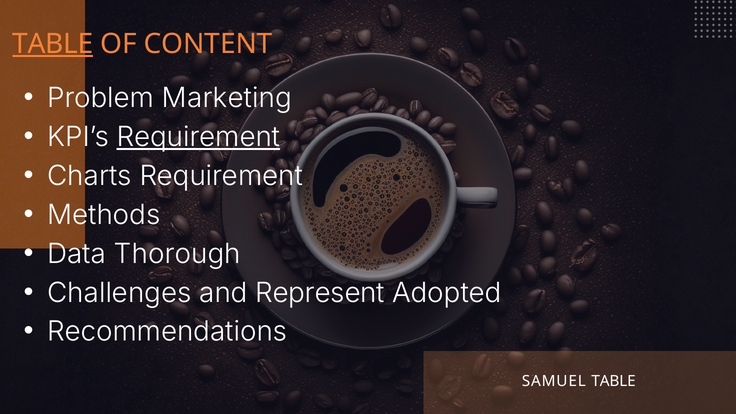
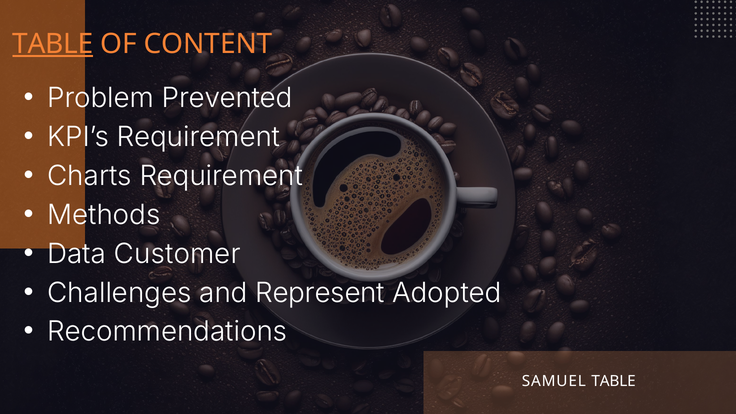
Marketing: Marketing -> Prevented (227, 98)
Requirement underline: present -> none (198, 137)
Thorough: Thorough -> Customer (177, 254)
